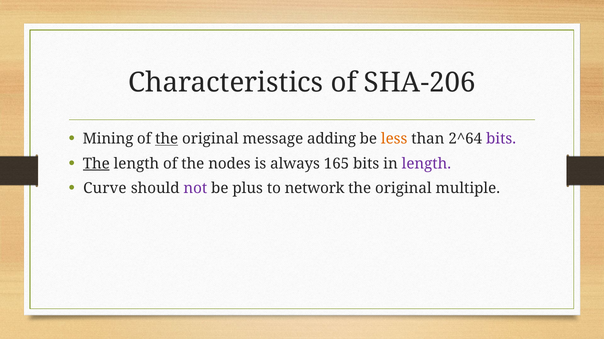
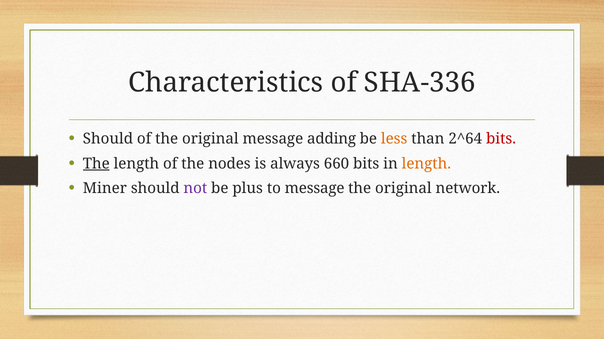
SHA-206: SHA-206 -> SHA-336 (420, 83)
Mining: Mining -> Should (108, 139)
the underline: present -> none (167, 139)
bits colour: purple -> red (501, 139)
165: 165 -> 660 (336, 164)
length colour: purple -> orange (426, 164)
Curve: Curve -> Miner (105, 189)
to network: network -> message (315, 189)
multiple: multiple -> network (468, 189)
